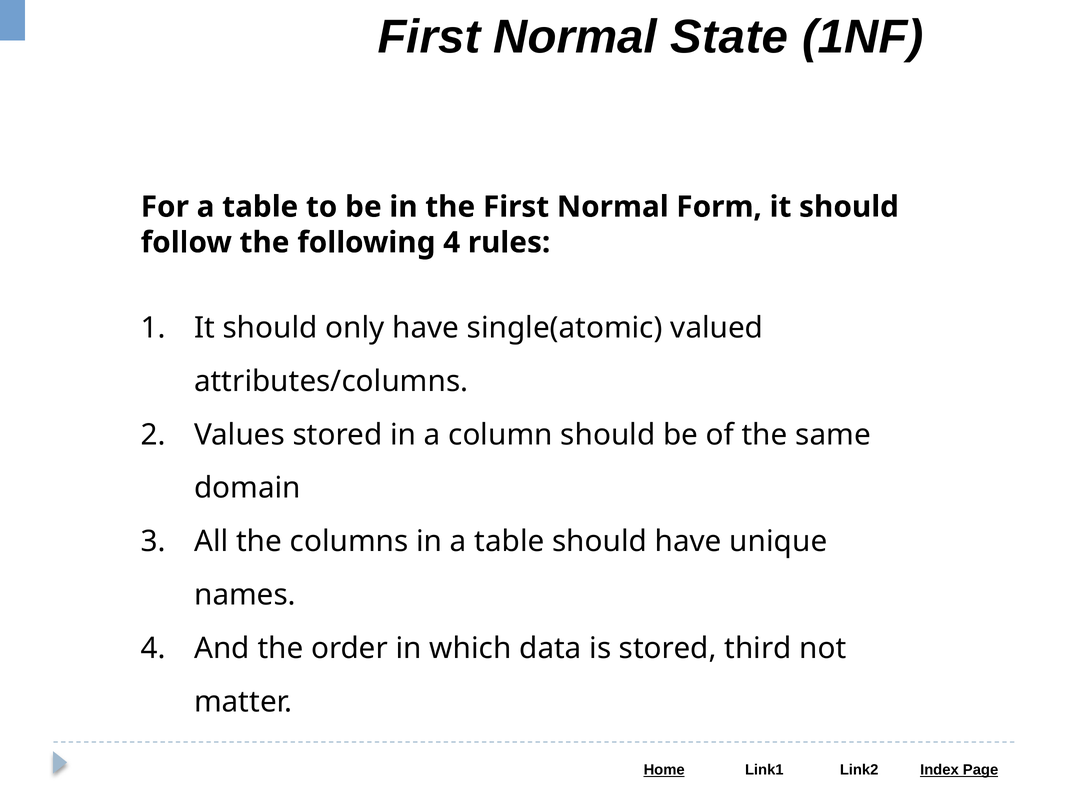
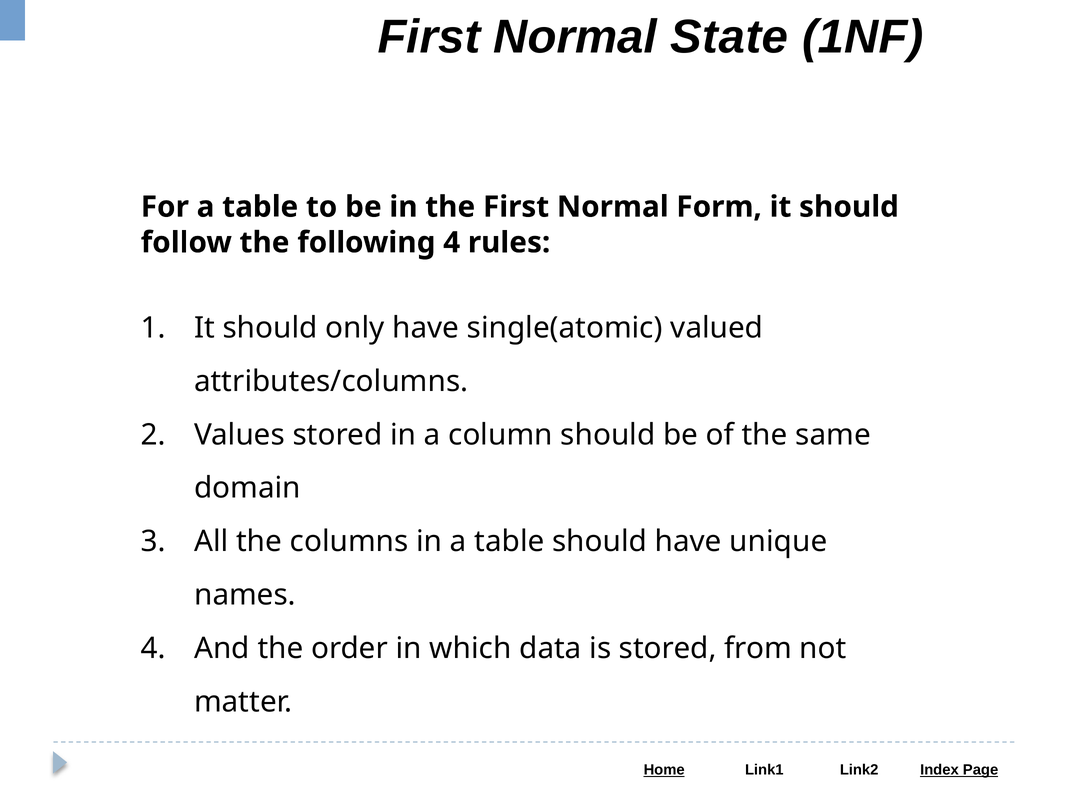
third: third -> from (758, 648)
